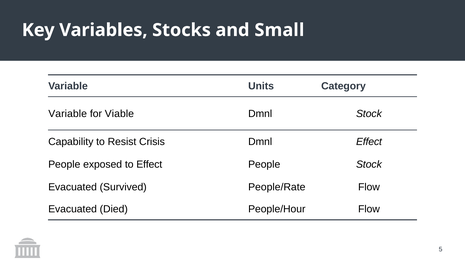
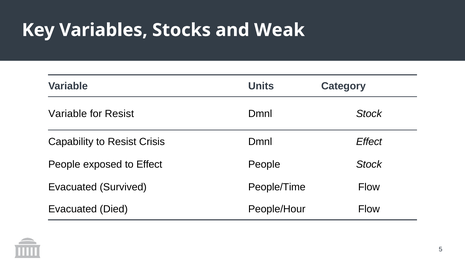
Small: Small -> Weak (279, 30)
for Viable: Viable -> Resist (119, 114)
People/Rate: People/Rate -> People/Time (277, 187)
